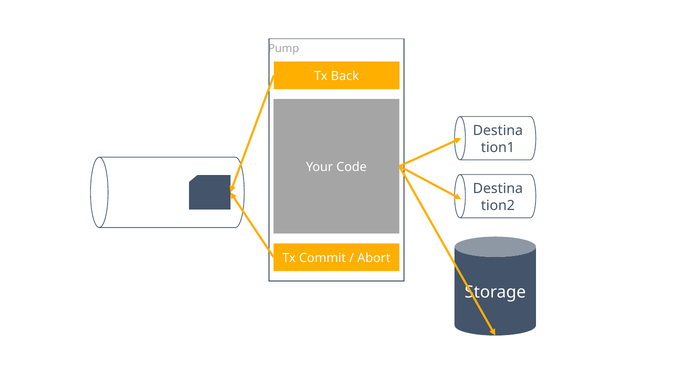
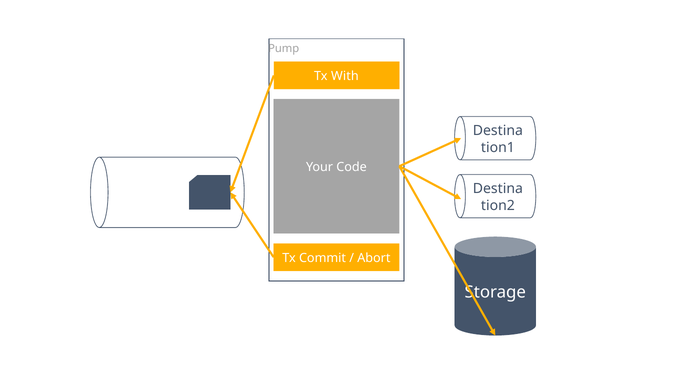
Back: Back -> With (345, 76)
